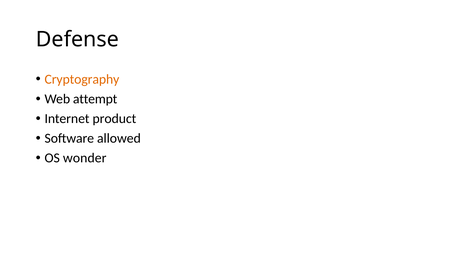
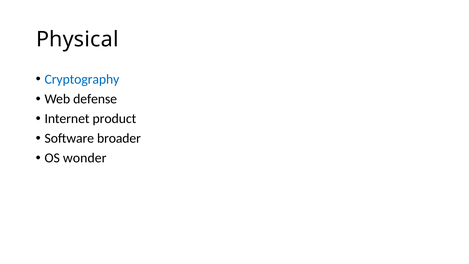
Defense: Defense -> Physical (77, 39)
Cryptography colour: orange -> blue (82, 79)
attempt: attempt -> defense (95, 99)
allowed: allowed -> broader (119, 138)
